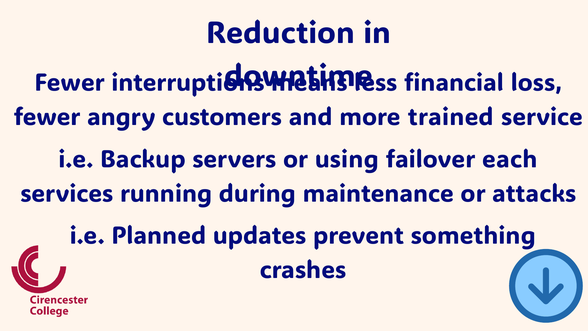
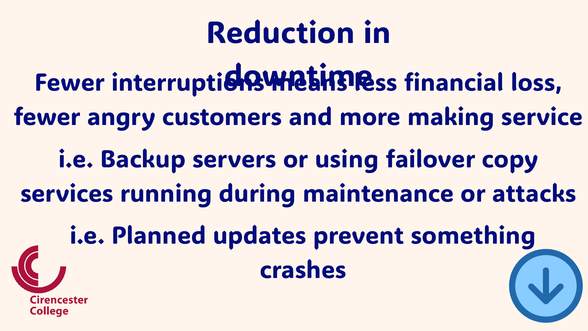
trained: trained -> making (451, 117)
each: each -> copy (510, 159)
